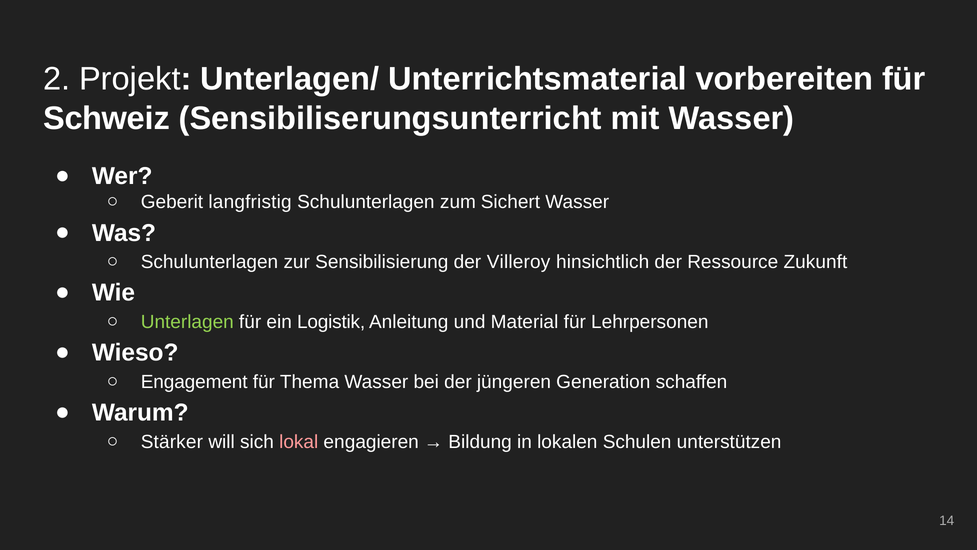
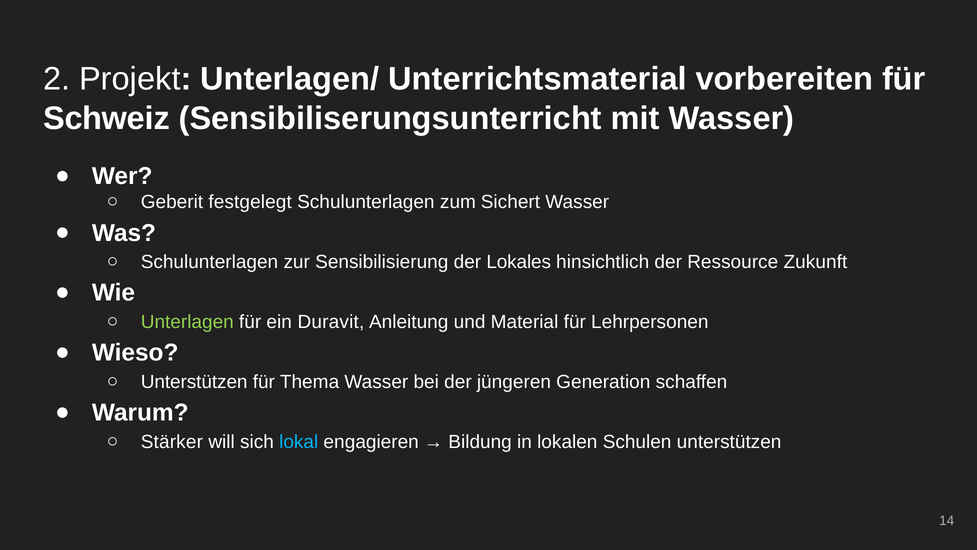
langfristig: langfristig -> festgelegt (250, 202)
Villeroy: Villeroy -> Lokales (519, 262)
Logistik: Logistik -> Duravit (331, 322)
Engagement: Engagement -> Unterstützen (194, 382)
lokal colour: pink -> light blue (299, 441)
